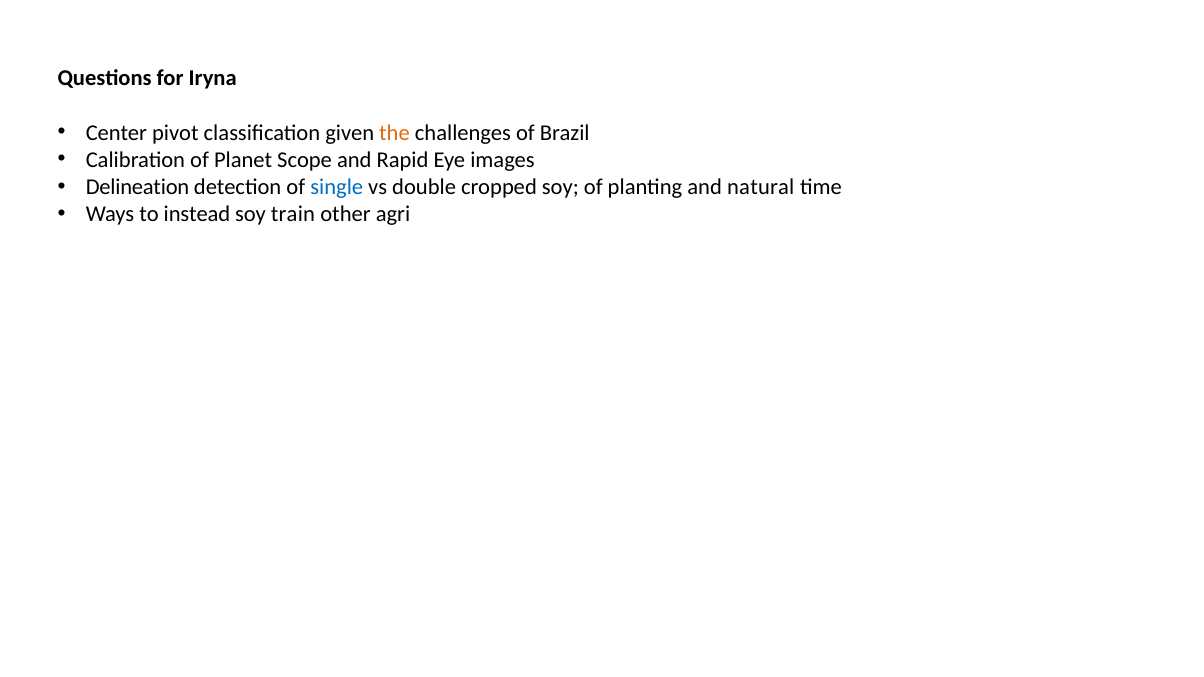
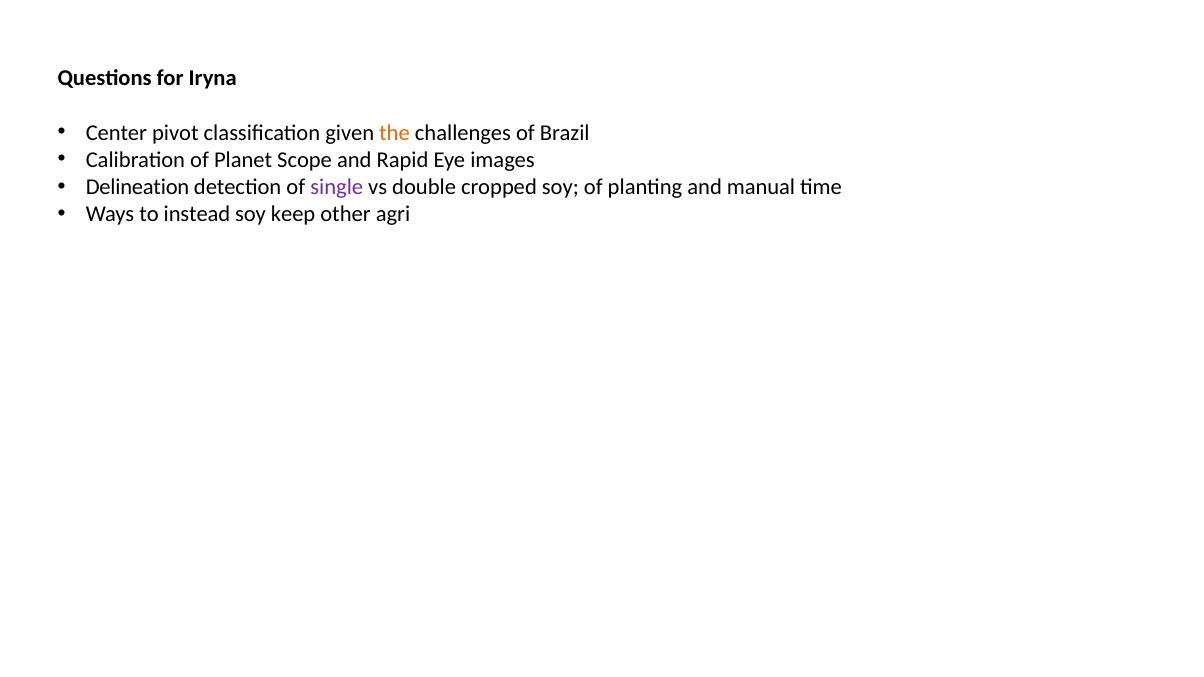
single colour: blue -> purple (337, 187)
natural: natural -> manual (761, 187)
train: train -> keep (293, 214)
